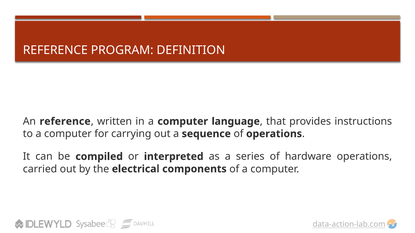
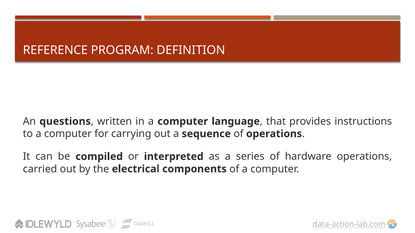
An reference: reference -> questions (65, 122)
